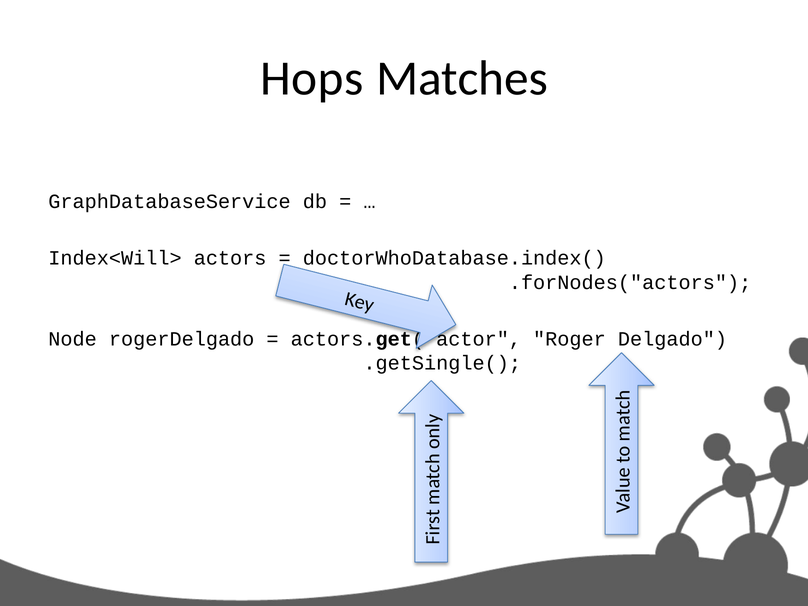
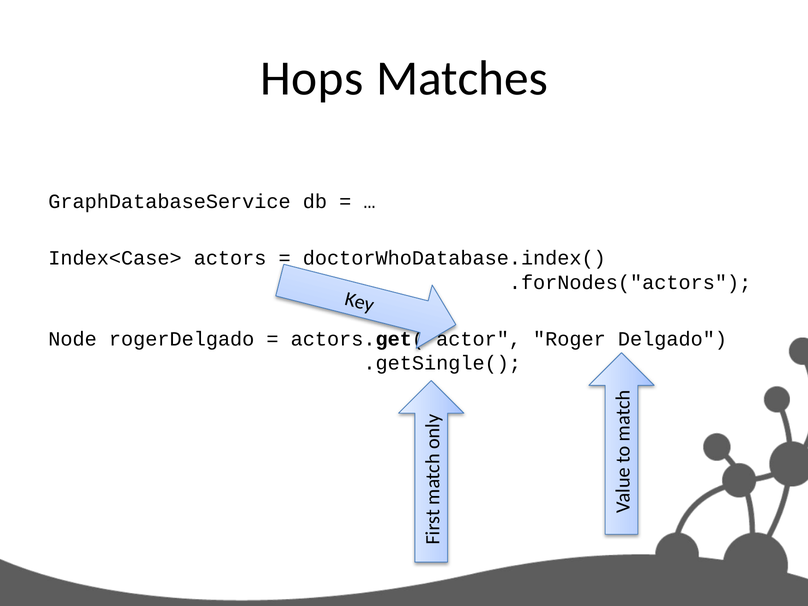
Index<Will>: Index<Will> -> Index<Case> (115, 258)
